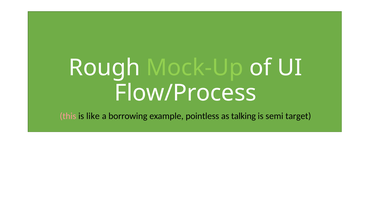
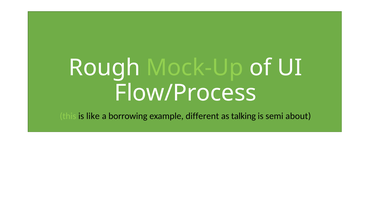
this colour: pink -> light green (68, 116)
pointless: pointless -> different (202, 116)
target: target -> about (298, 116)
